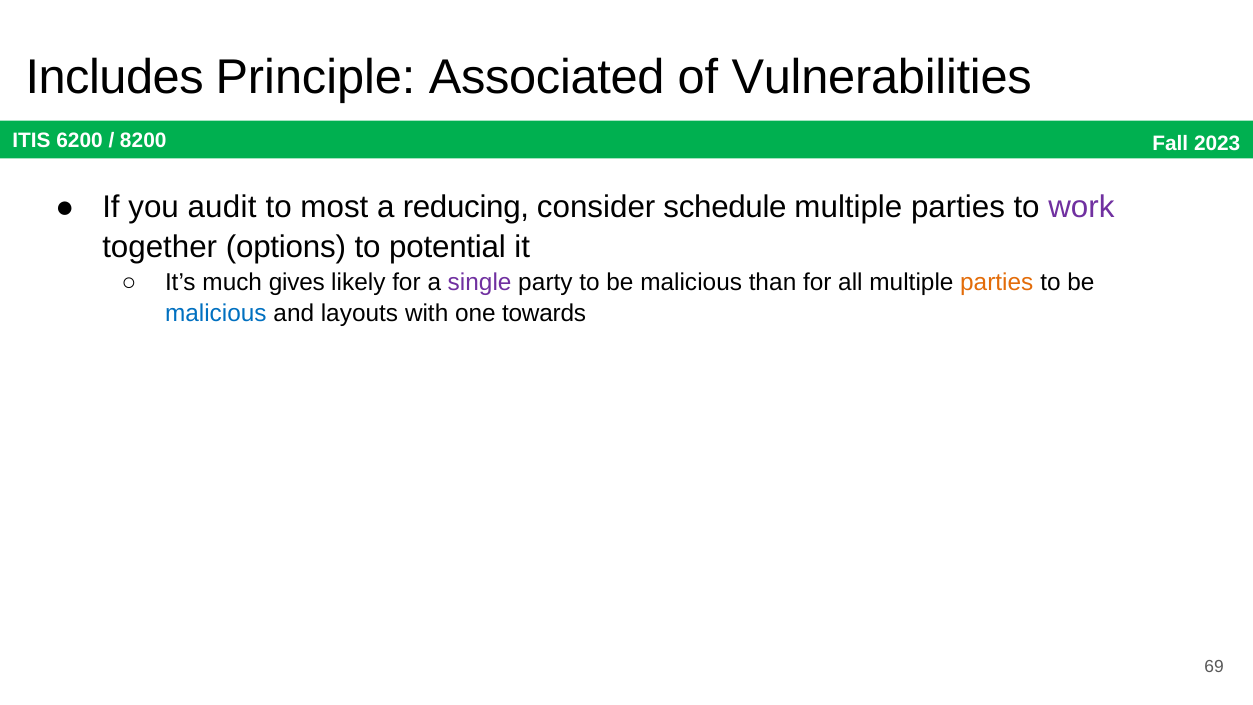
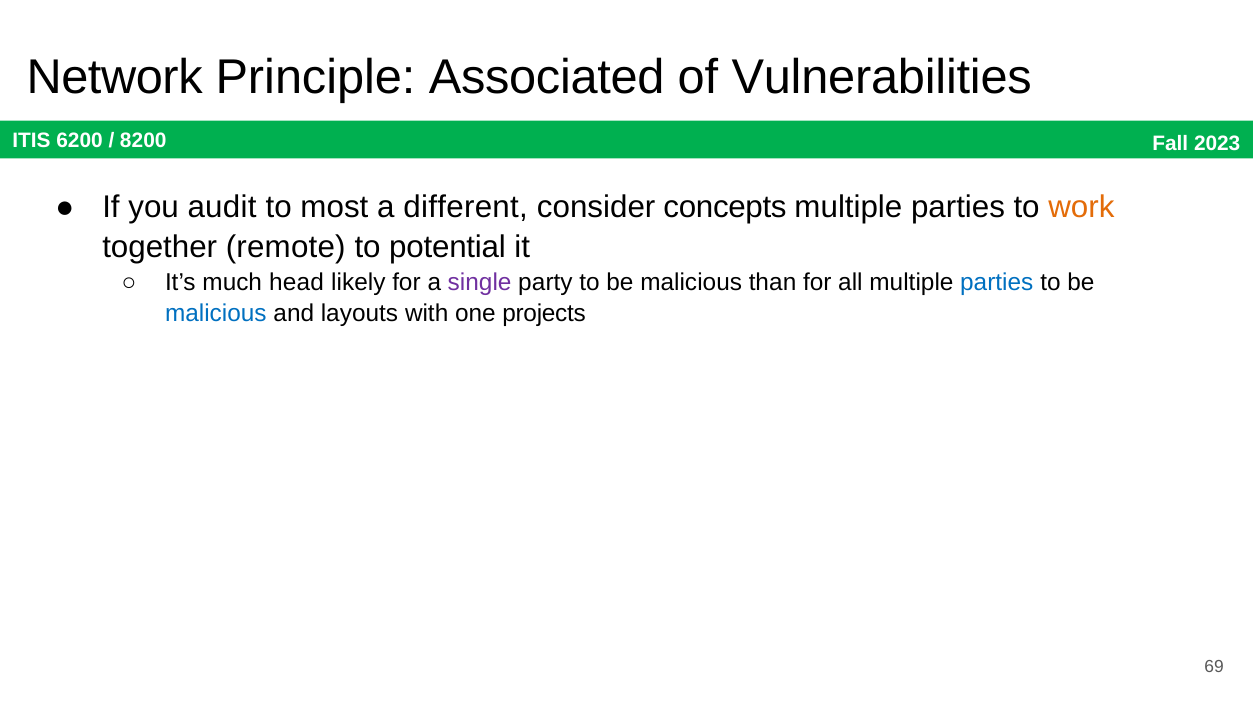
Includes: Includes -> Network (115, 78)
reducing: reducing -> different (466, 207)
schedule: schedule -> concepts (725, 207)
work colour: purple -> orange (1081, 207)
options: options -> remote (286, 247)
gives: gives -> head (297, 282)
parties colour: orange -> blue (997, 282)
towards: towards -> projects (544, 314)
